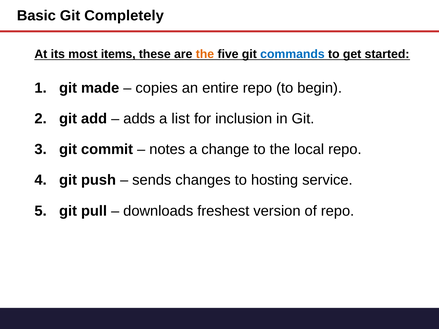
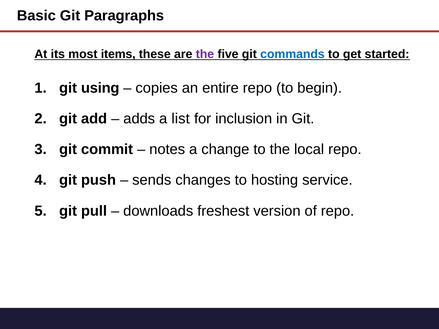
Completely: Completely -> Paragraphs (124, 16)
the colour: orange -> purple (205, 54)
made: made -> using (100, 88)
